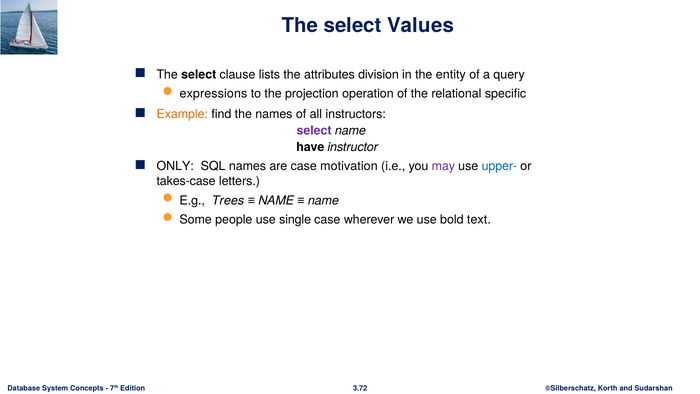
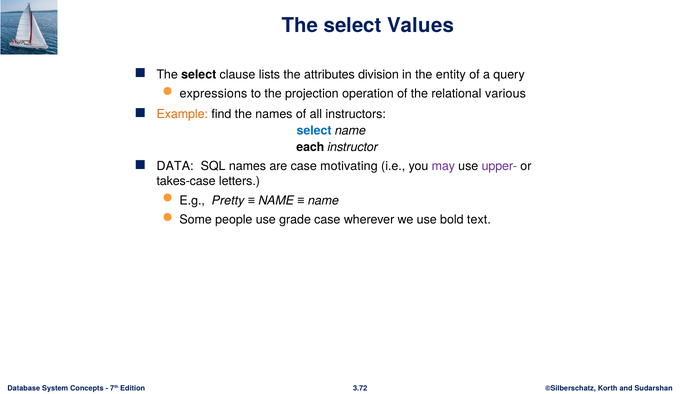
specific: specific -> various (505, 94)
select colour: purple -> blue (314, 131)
have: have -> each (310, 147)
ONLY: ONLY -> DATA (175, 166)
motivation: motivation -> motivating (349, 166)
upper- colour: blue -> purple (499, 166)
Trees: Trees -> Pretty (228, 200)
single: single -> grade (295, 220)
